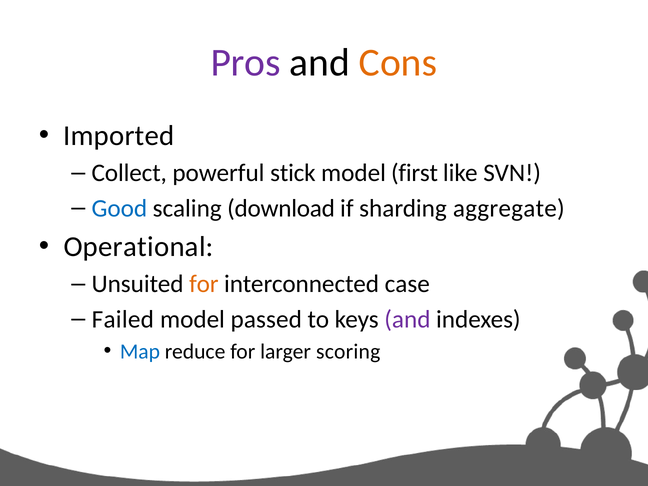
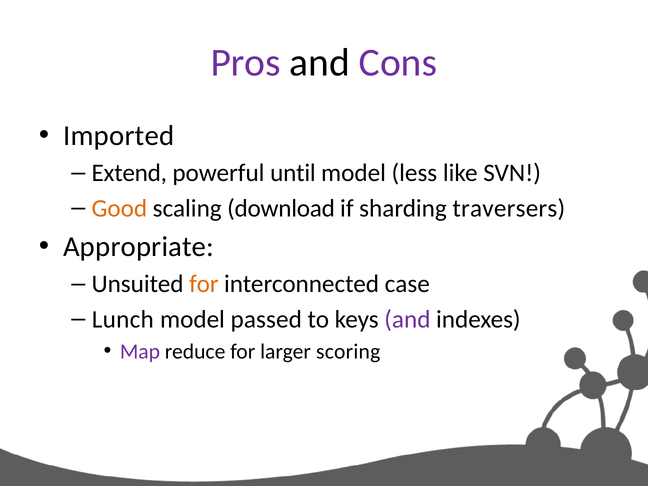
Cons colour: orange -> purple (398, 63)
Collect: Collect -> Extend (129, 173)
stick: stick -> until (293, 173)
first: first -> less (414, 173)
Good colour: blue -> orange (119, 208)
aggregate: aggregate -> traversers (509, 208)
Operational: Operational -> Appropriate (139, 247)
Failed: Failed -> Lunch (123, 319)
Map colour: blue -> purple (140, 352)
